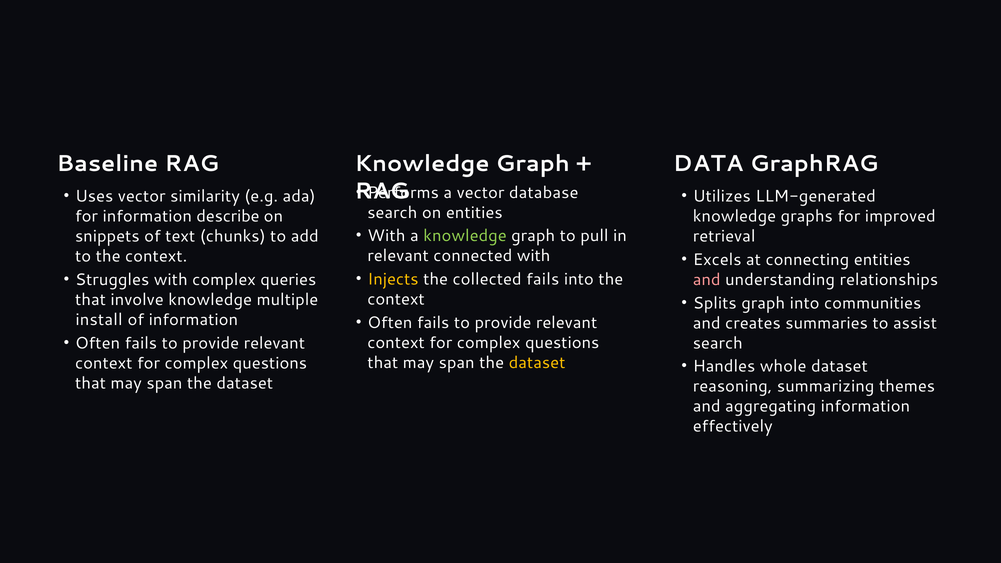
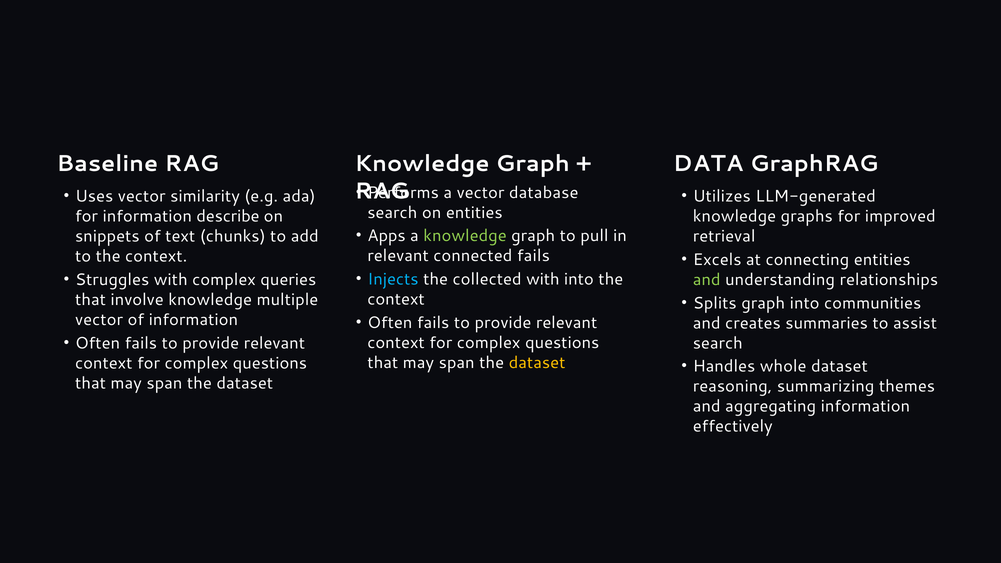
With: With -> Apps (387, 236)
connected with: with -> fails (533, 256)
Injects colour: yellow -> light blue (393, 279)
collected fails: fails -> with (543, 279)
and colour: pink -> light green (707, 280)
install: install -> vector (99, 320)
